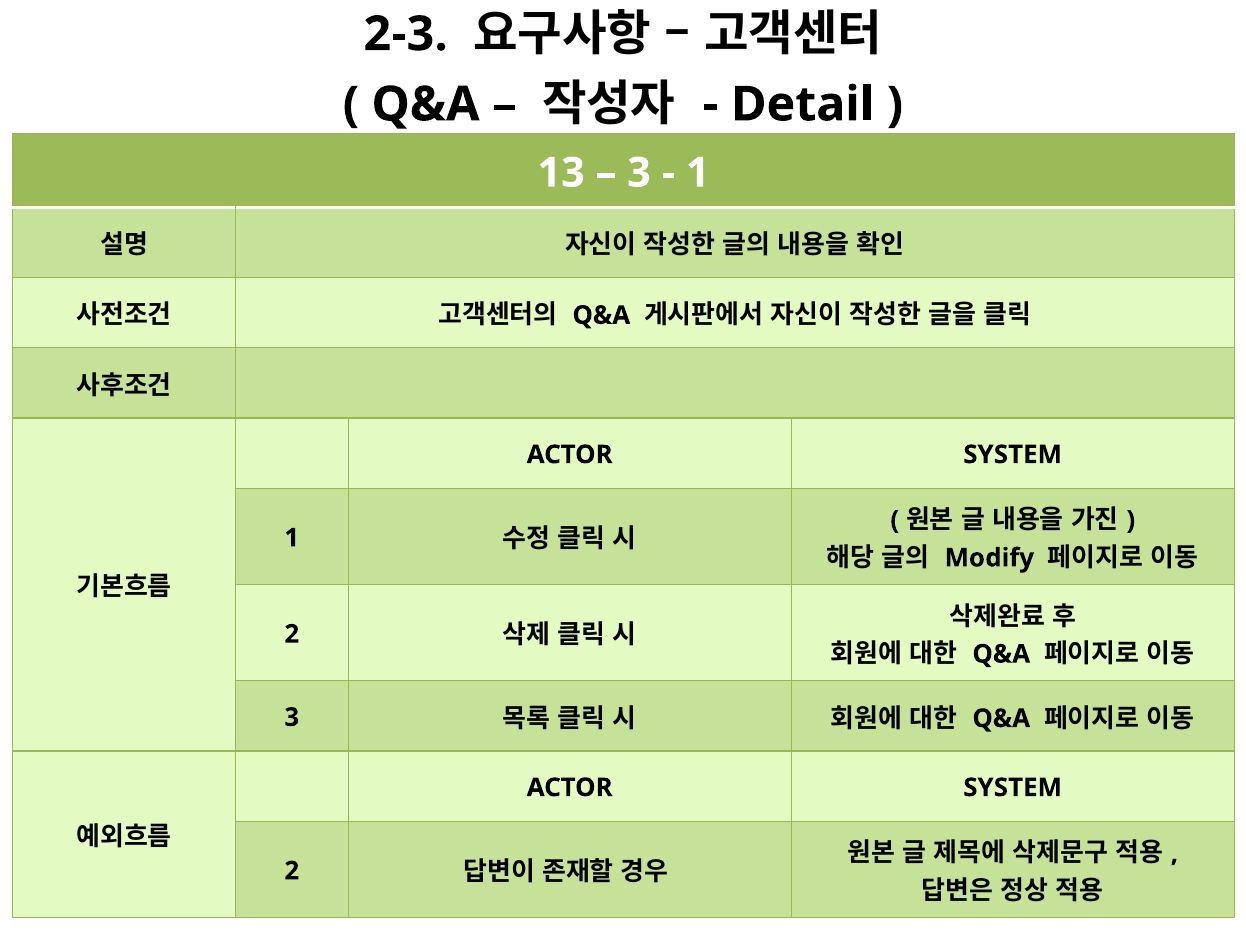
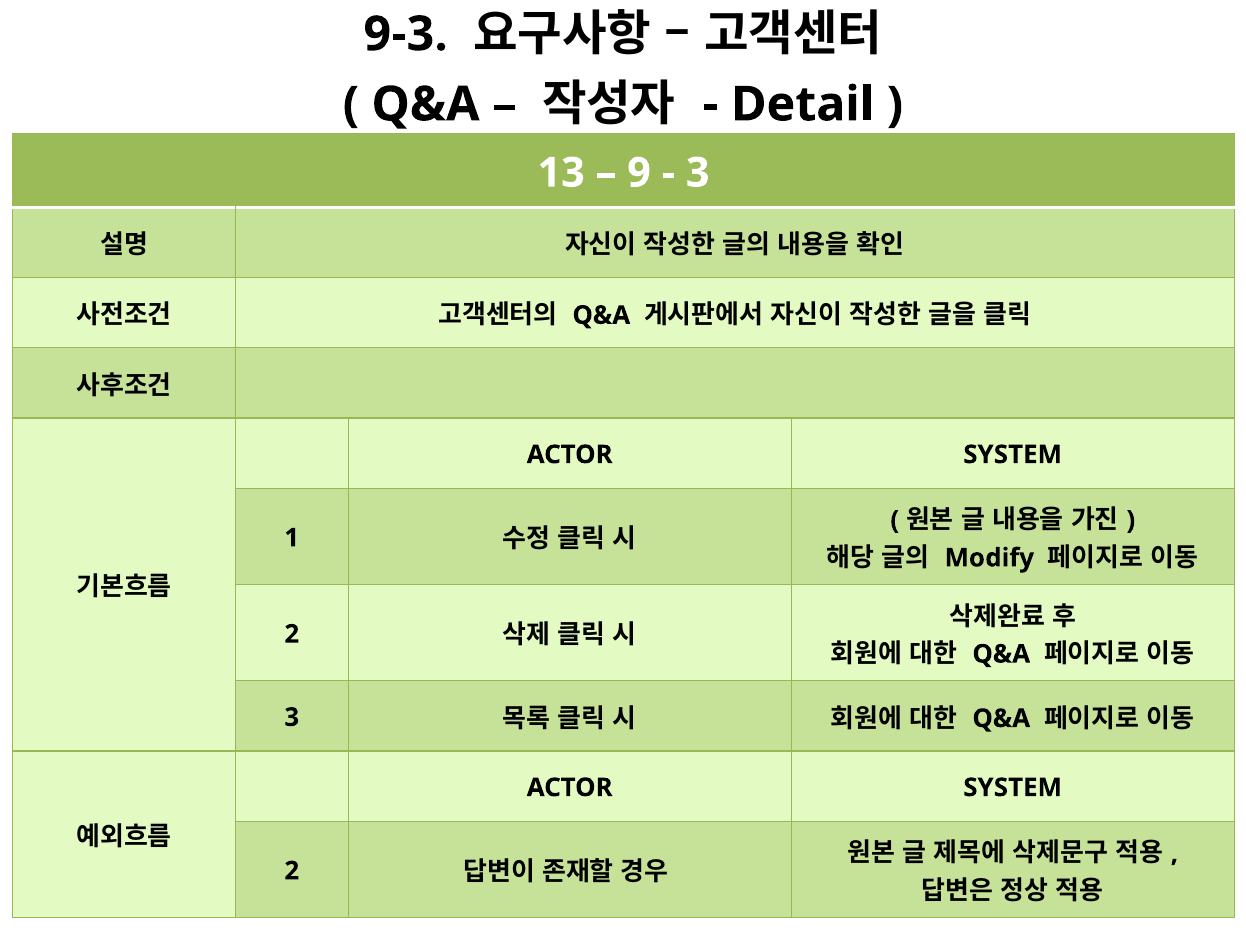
2-3: 2-3 -> 9-3 (406, 34)
3: 3 -> 9 (639, 173)
1: 1 -> 3 (698, 173)
